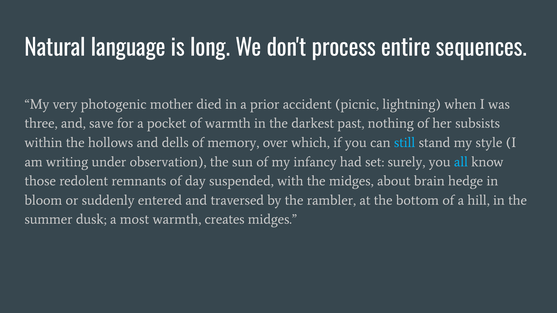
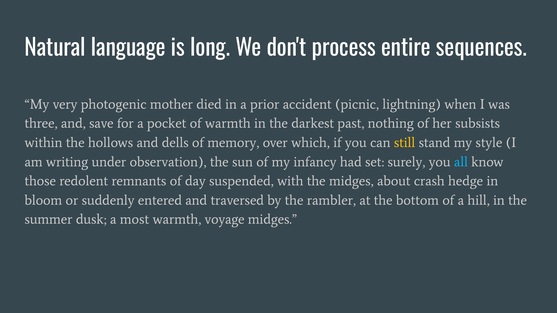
still colour: light blue -> yellow (405, 143)
brain: brain -> crash (429, 181)
creates: creates -> voyage (225, 220)
